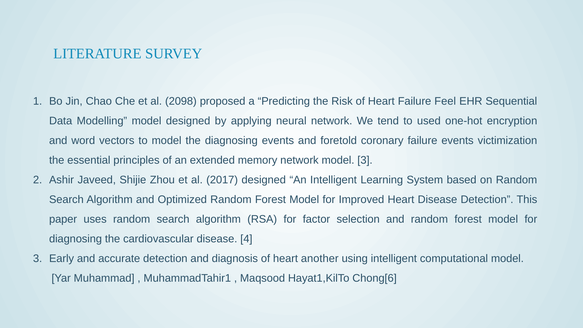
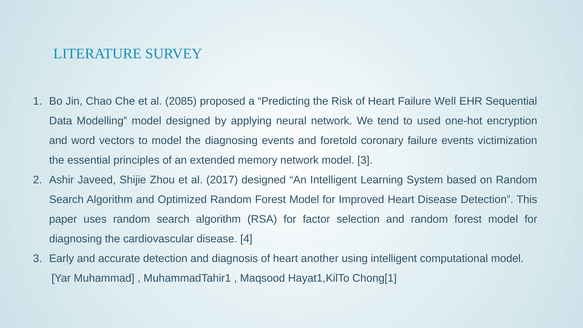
2098: 2098 -> 2085 (181, 101)
Feel: Feel -> Well (445, 101)
Chong[6: Chong[6 -> Chong[1 (375, 278)
